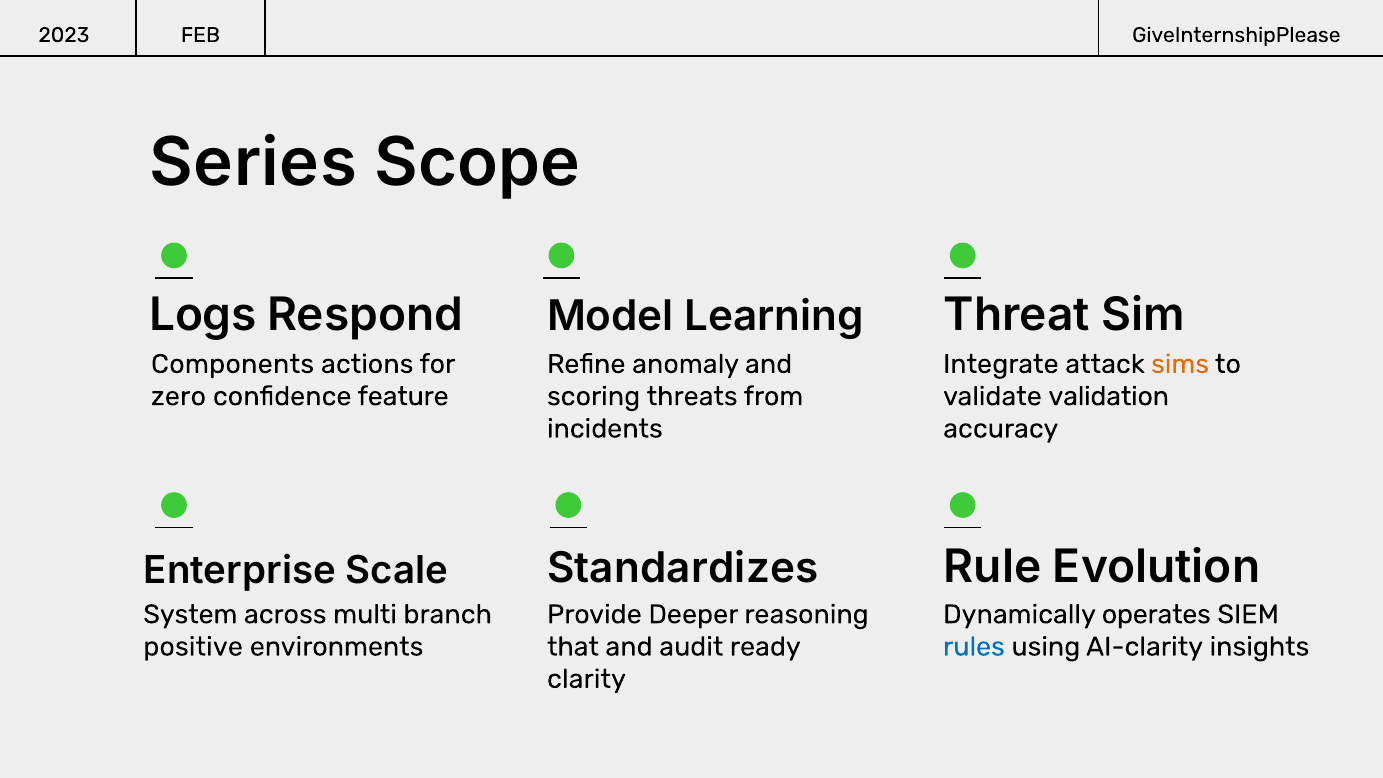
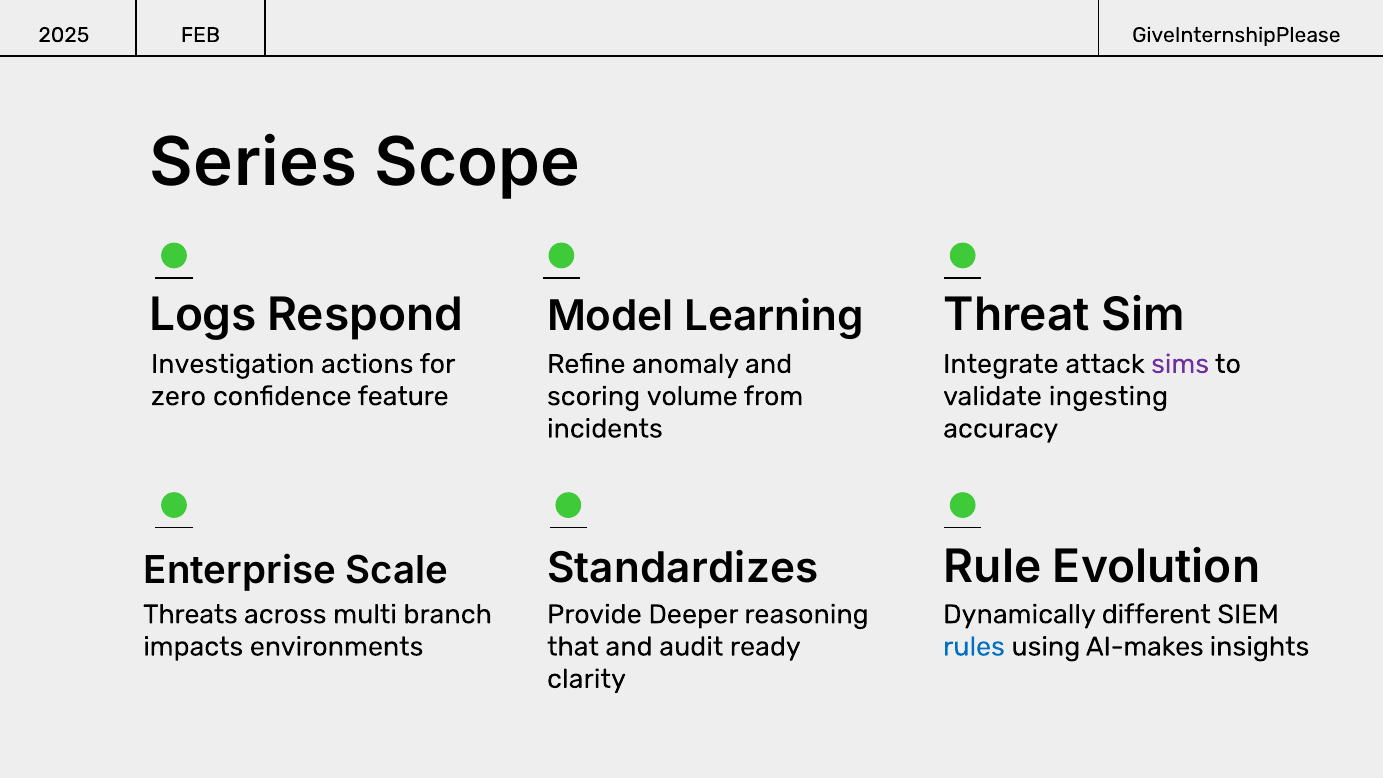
2023: 2023 -> 2025 (64, 35)
Components: Components -> Investigation (233, 364)
sims colour: orange -> purple (1180, 364)
threats: threats -> volume (692, 396)
validation: validation -> ingesting (1108, 396)
System: System -> Threats (190, 614)
operates: operates -> different (1156, 614)
positive: positive -> impacts (193, 647)
AI-clarity: AI-clarity -> AI-makes (1145, 647)
